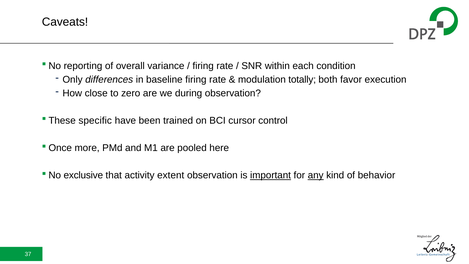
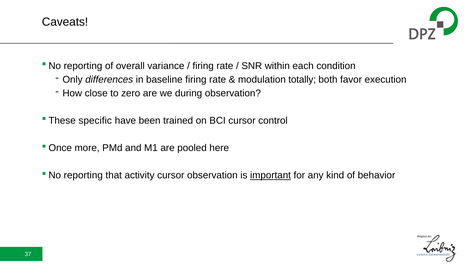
exclusive: exclusive -> reporting (83, 175)
activity extent: extent -> cursor (171, 175)
any underline: present -> none (316, 175)
